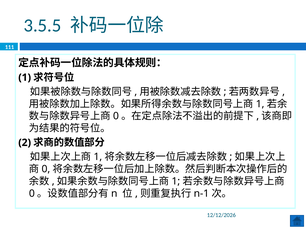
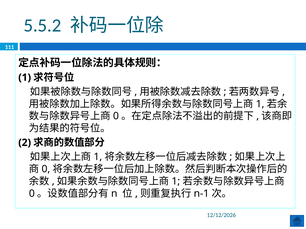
3.5.5: 3.5.5 -> 5.5.2 (42, 26)
